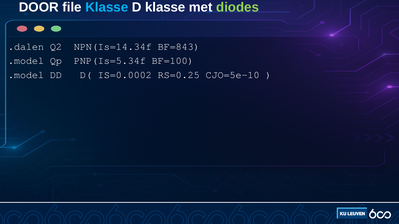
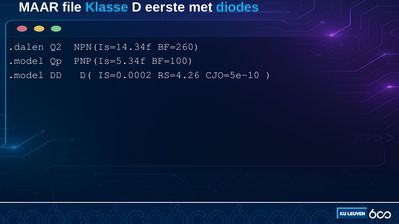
DOOR: DOOR -> MAAR (39, 7)
D klasse: klasse -> eerste (165, 7)
diodes colour: light green -> light blue (238, 7)
BF=843: BF=843 -> BF=260 (179, 47)
RS=0.25: RS=0.25 -> RS=4.26 (179, 75)
